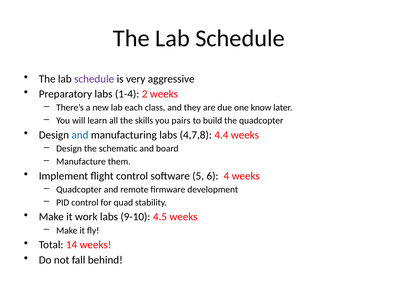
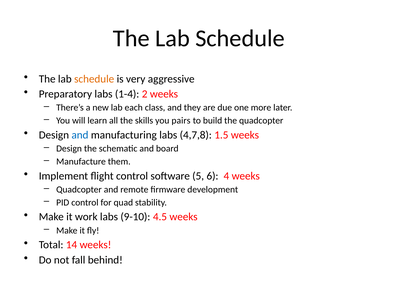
schedule colour: purple -> orange (94, 79)
know: know -> more (261, 108)
4.4: 4.4 -> 1.5 (221, 135)
